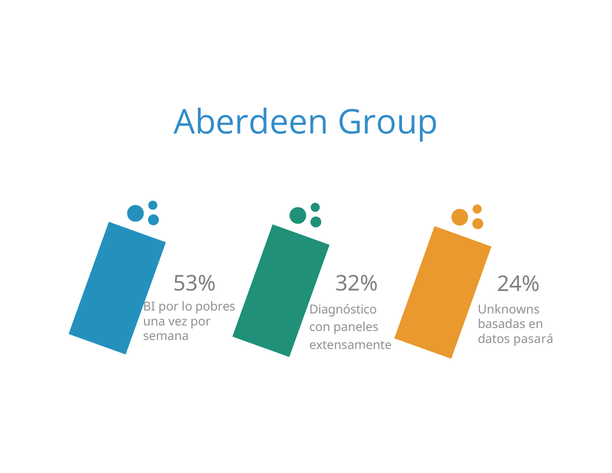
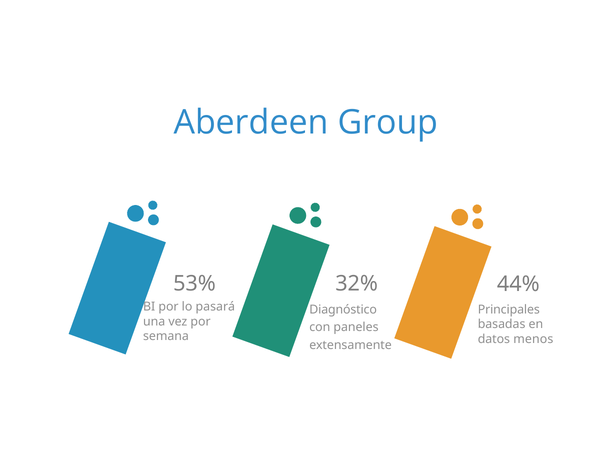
24%: 24% -> 44% (518, 284)
pobres: pobres -> pasará (215, 307)
Unknowns: Unknowns -> Principales (509, 309)
pasará: pasará -> menos (533, 339)
